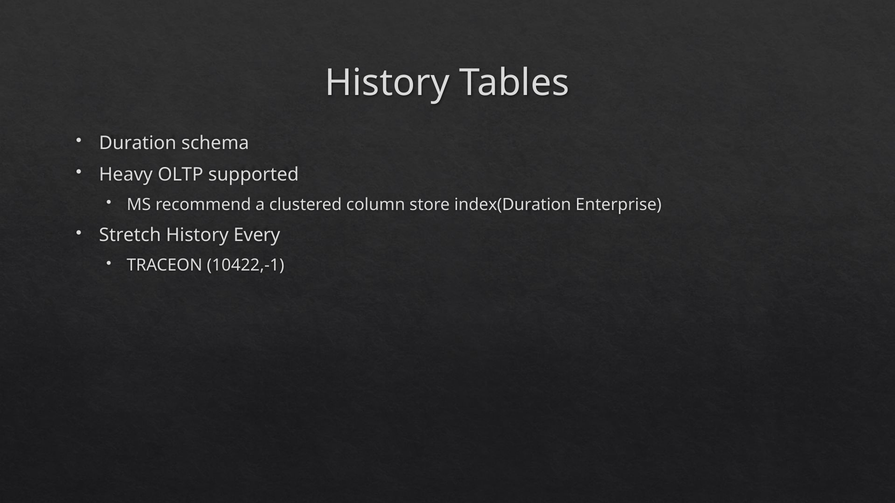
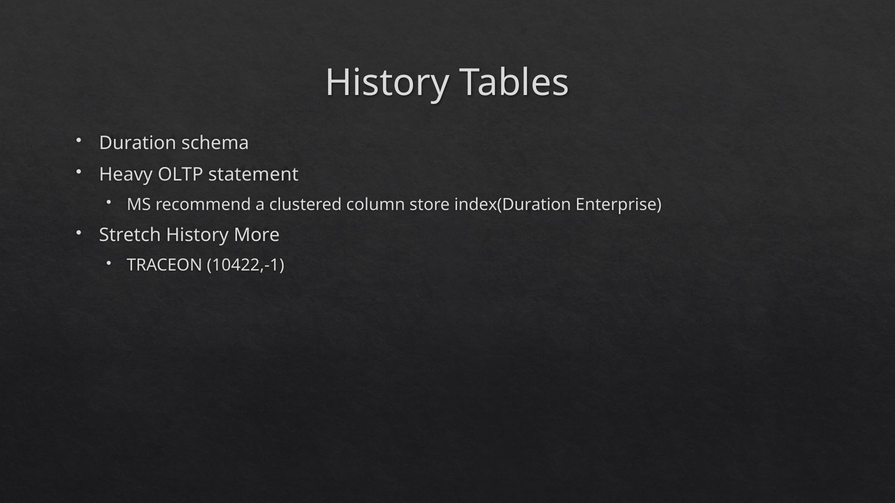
supported: supported -> statement (253, 175)
Every: Every -> More (257, 236)
